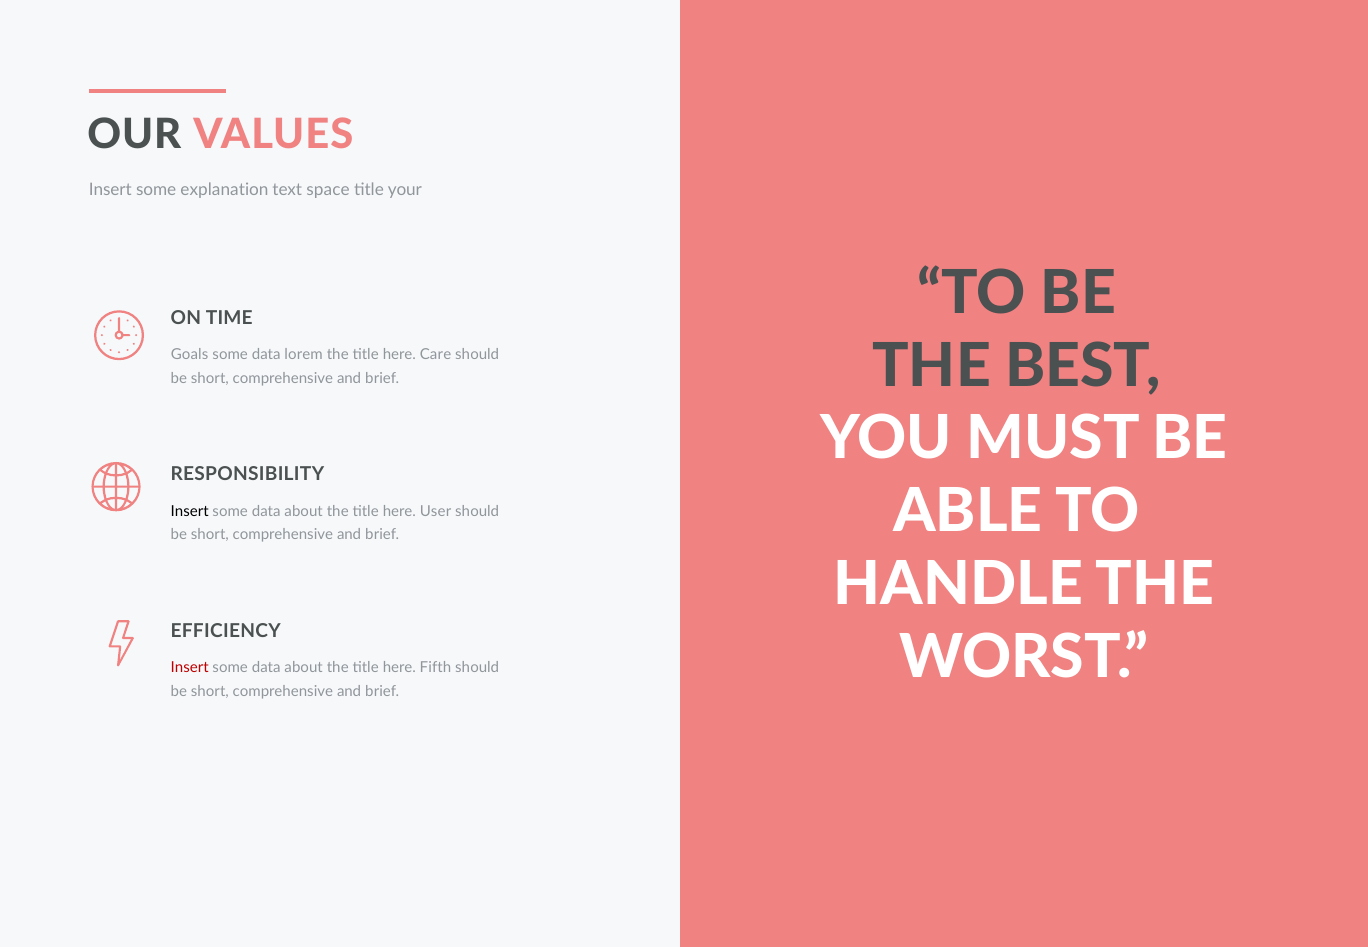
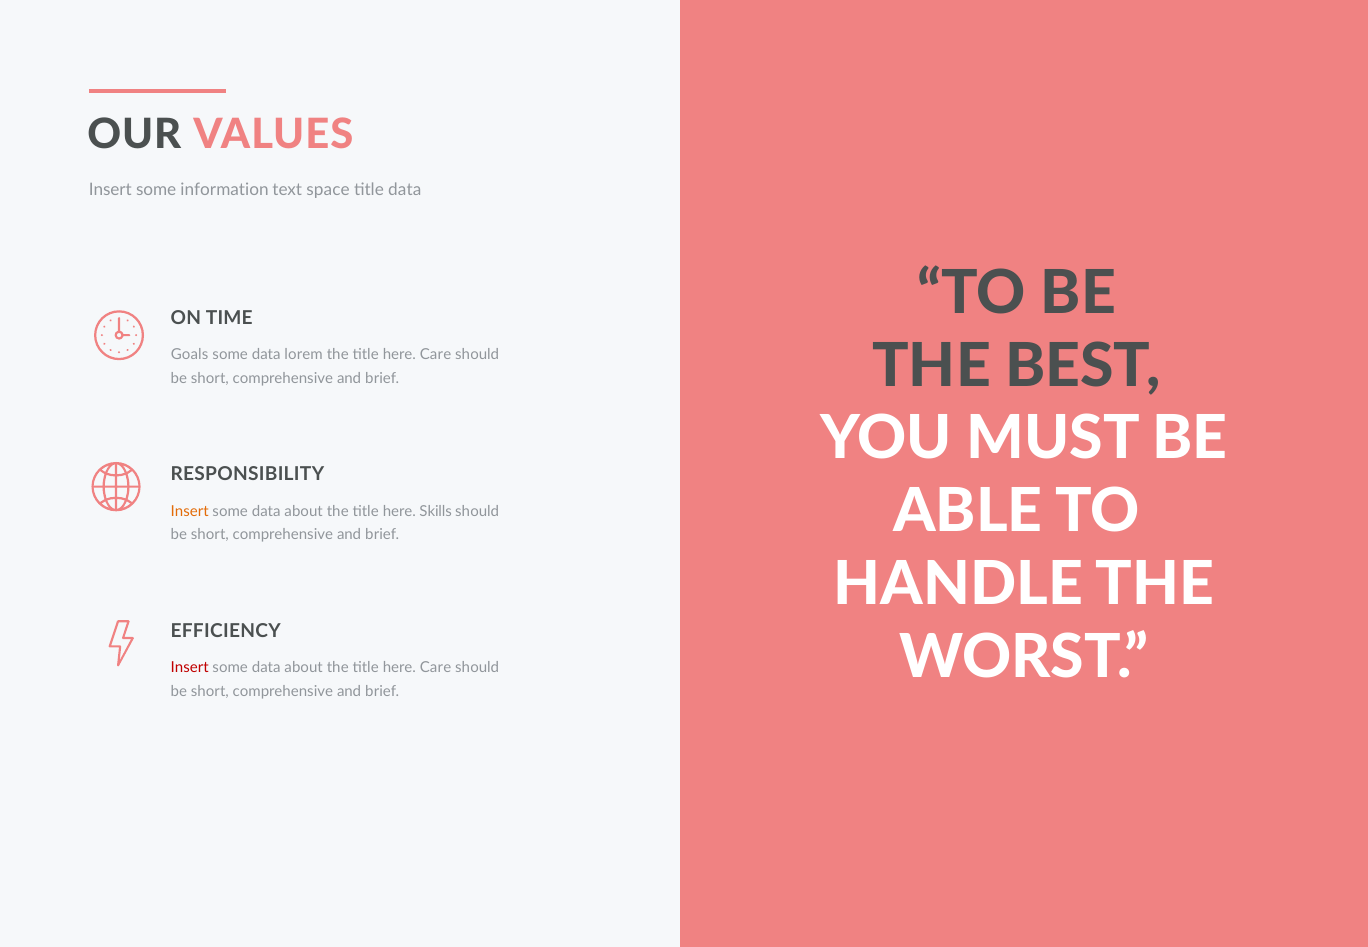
explanation: explanation -> information (225, 190)
title your: your -> data (405, 190)
Insert colour: black -> orange (190, 511)
User: User -> Skills (436, 511)
Fifth: Fifth -> Care (435, 668)
